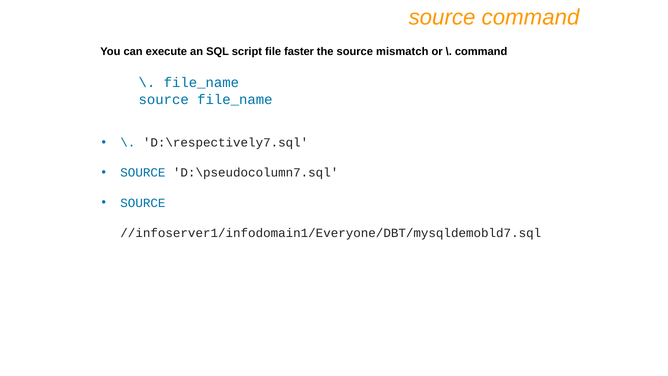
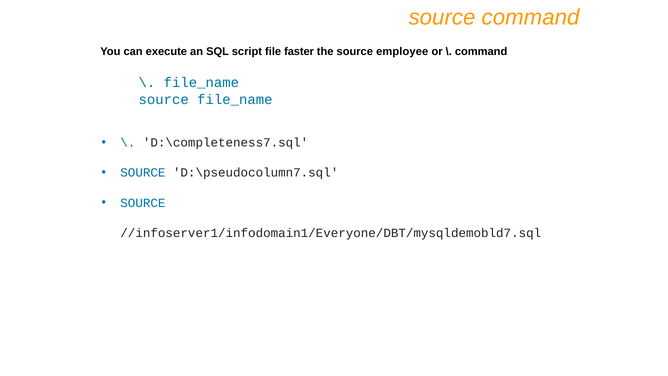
mismatch: mismatch -> employee (402, 52)
D:\respectively7.sql: D:\respectively7.sql -> D:\completeness7.sql (226, 143)
